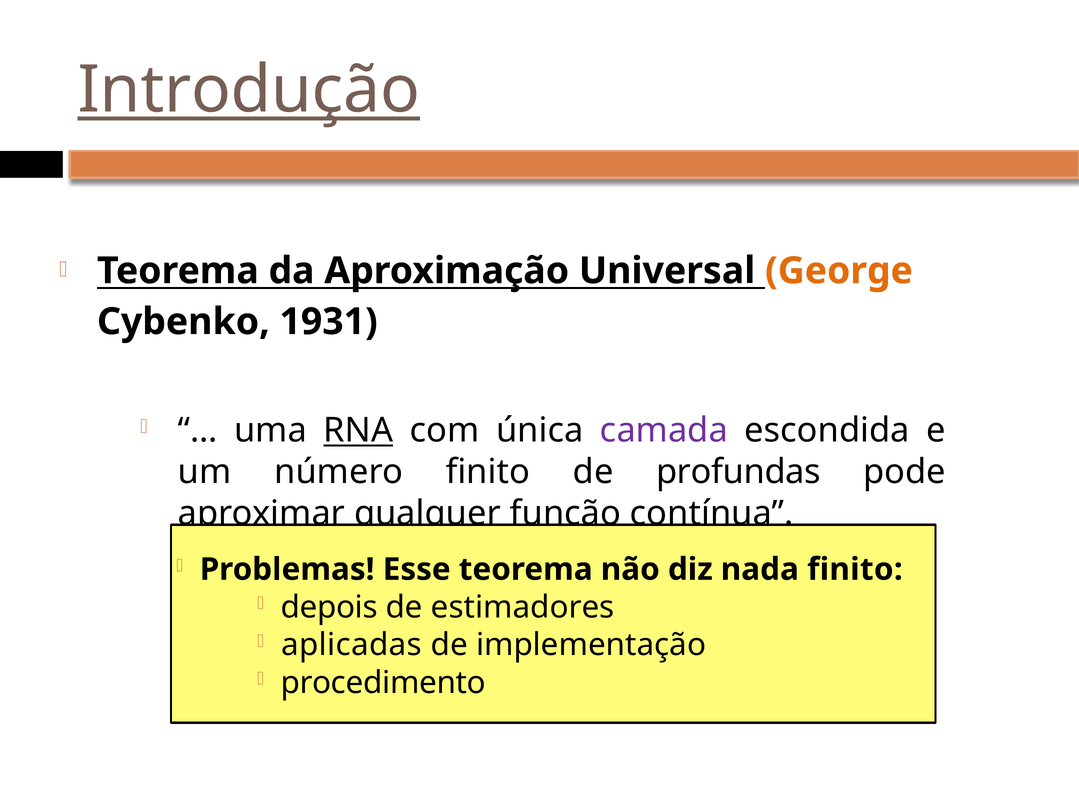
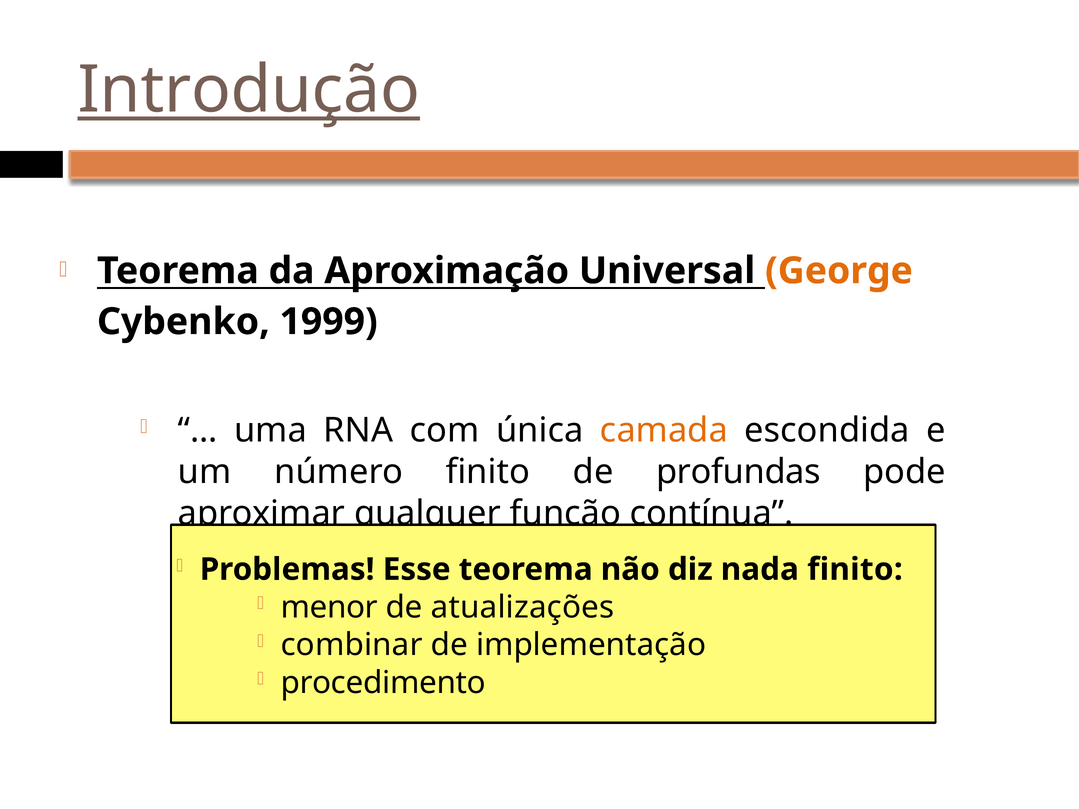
1931: 1931 -> 1999 (329, 322)
RNA underline: present -> none (358, 431)
camada colour: purple -> orange (664, 431)
depois: depois -> menor (329, 607)
estimadores: estimadores -> atualizações (523, 607)
aplicadas: aplicadas -> combinar (352, 645)
